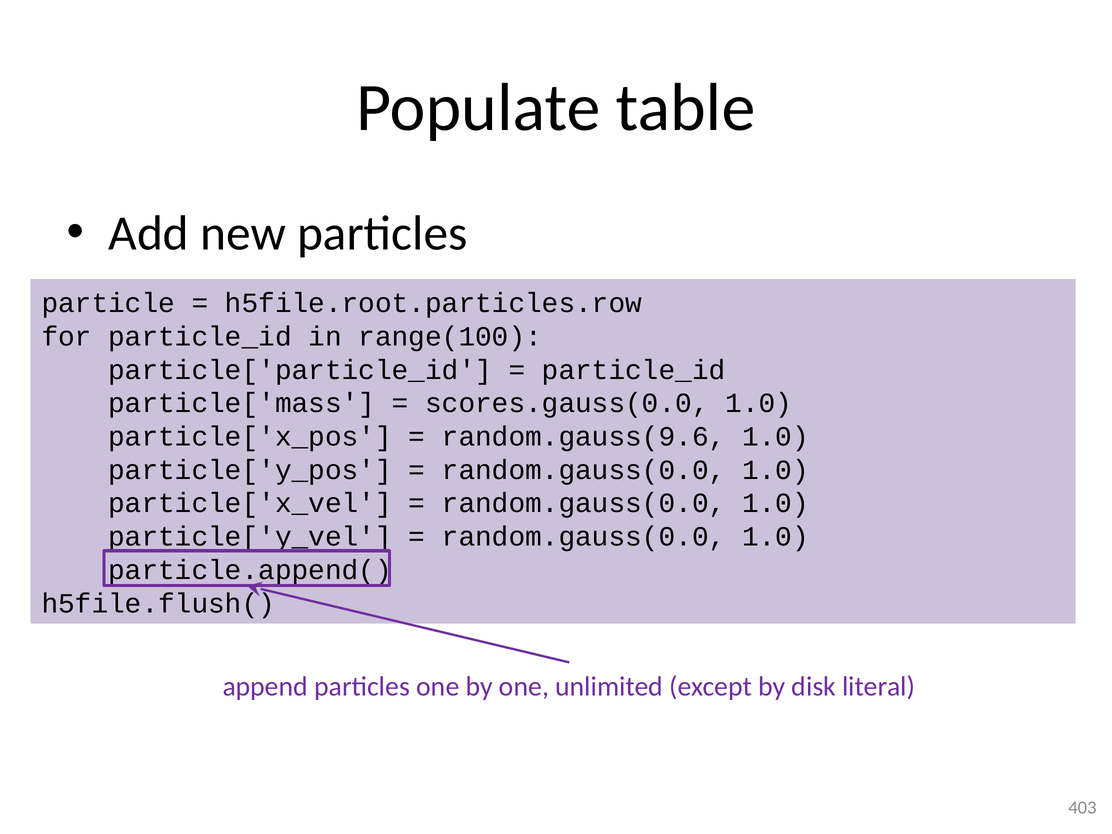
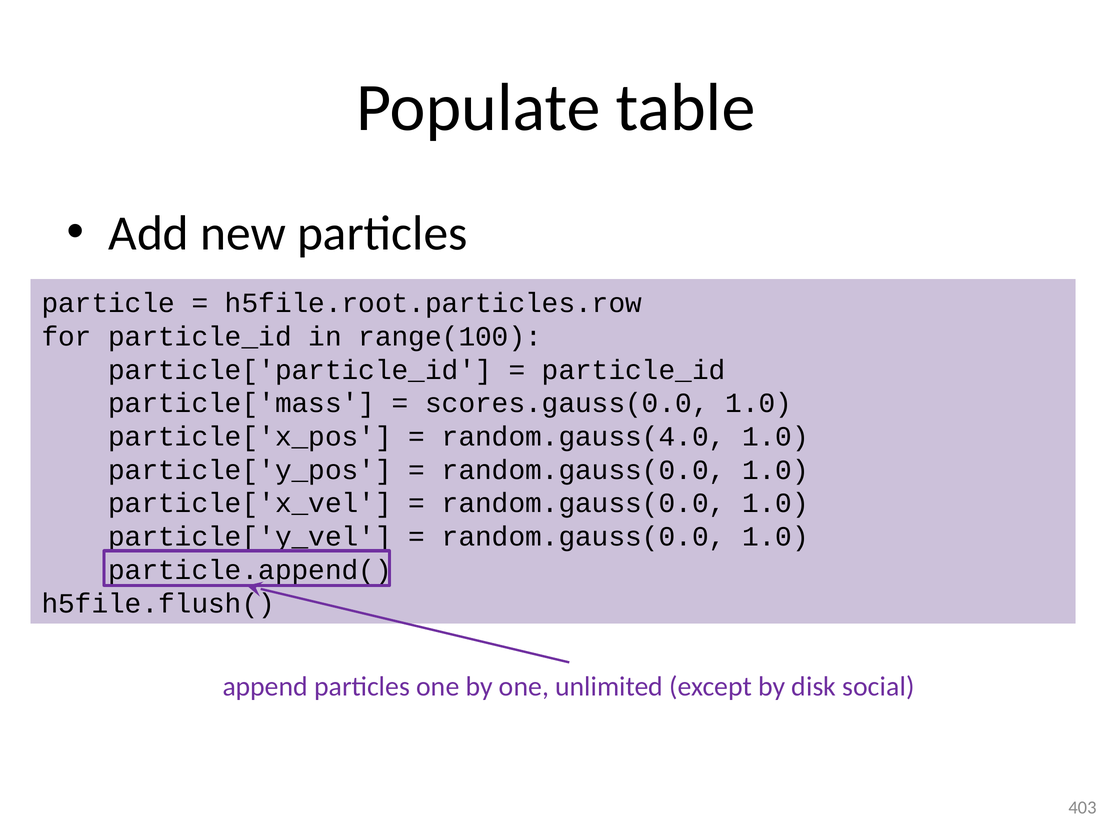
random.gauss(9.6: random.gauss(9.6 -> random.gauss(4.0 (584, 437)
literal: literal -> social (878, 686)
